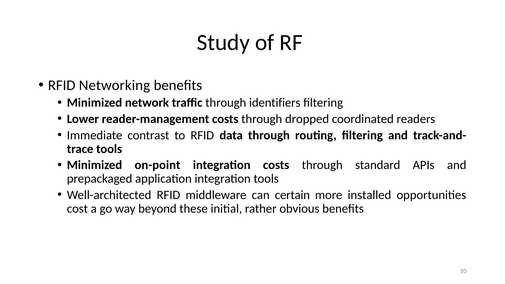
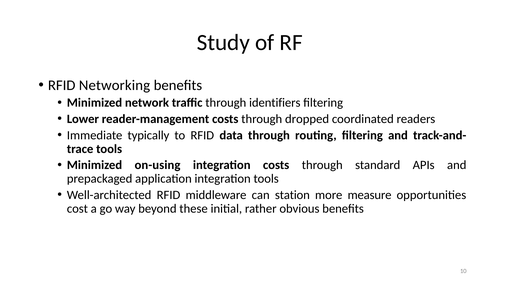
contrast: contrast -> typically (148, 135)
on-point: on-point -> on-using (158, 165)
certain: certain -> station (292, 195)
installed: installed -> measure (370, 195)
